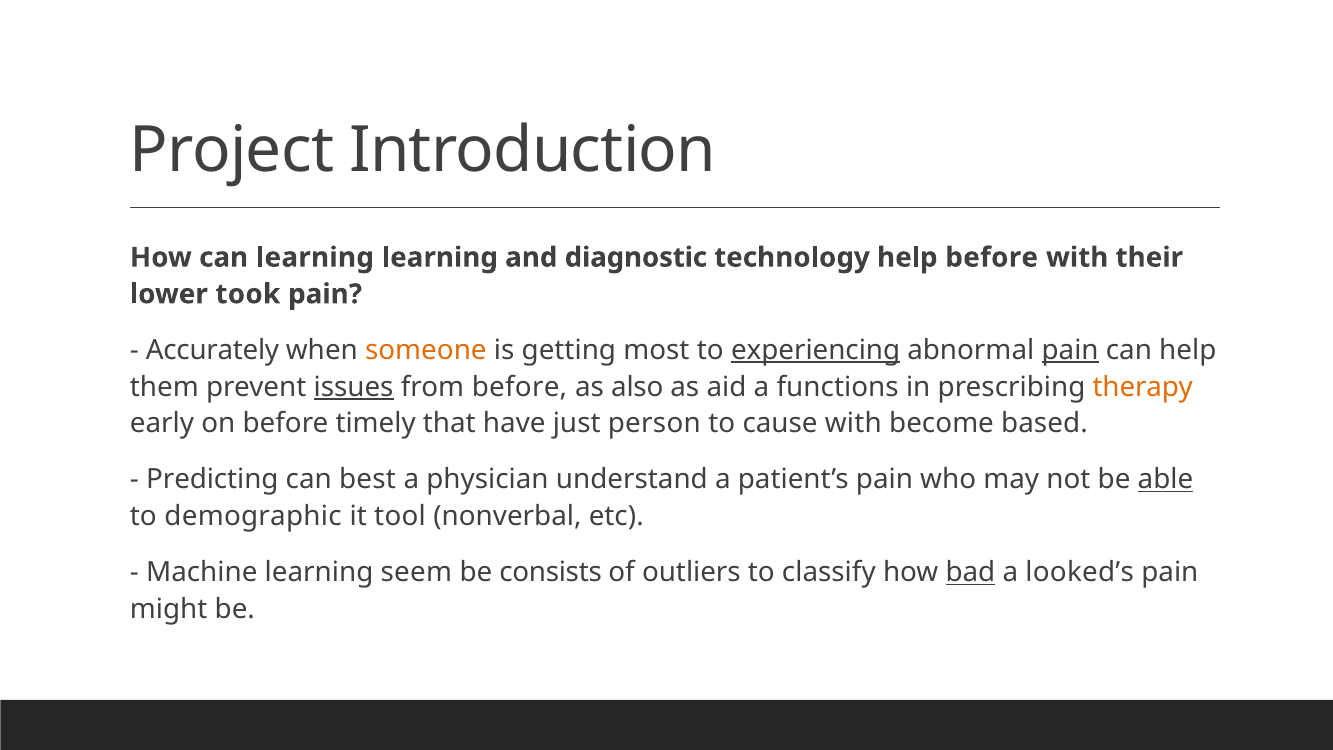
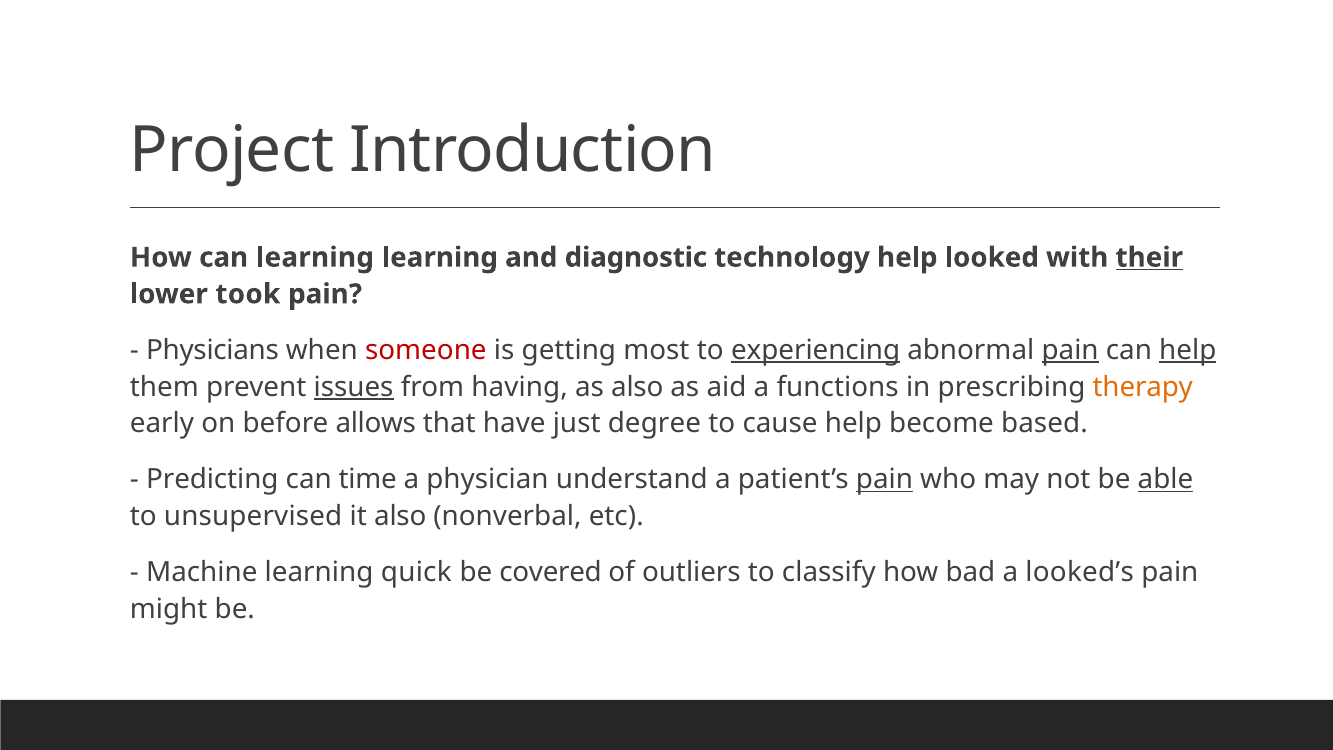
help before: before -> looked (992, 257)
their underline: none -> present (1149, 257)
Accurately: Accurately -> Physicians (213, 350)
someone colour: orange -> red (426, 350)
help underline: none -> present (1188, 350)
from before: before -> having (520, 387)
timely: timely -> allows (376, 423)
person: person -> degree (654, 423)
cause with: with -> help (853, 423)
best: best -> time (368, 480)
pain underline: none -> present (884, 480)
demographic: demographic -> unsupervised (253, 516)
it tool: tool -> also (400, 516)
seem: seem -> quick (416, 572)
consists: consists -> covered (551, 572)
bad underline: present -> none (970, 572)
